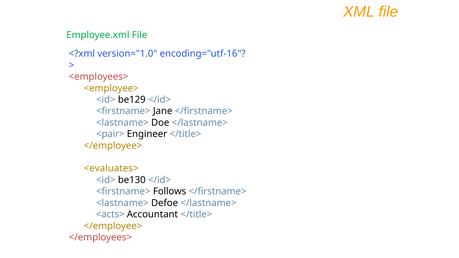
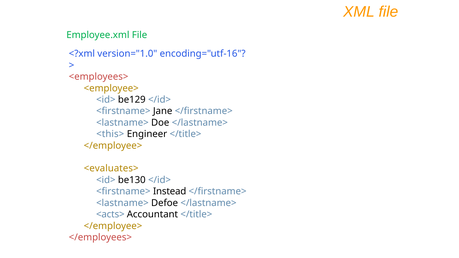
<pair>: <pair> -> <this> (110, 134)
Follows: Follows -> Instead (170, 192)
